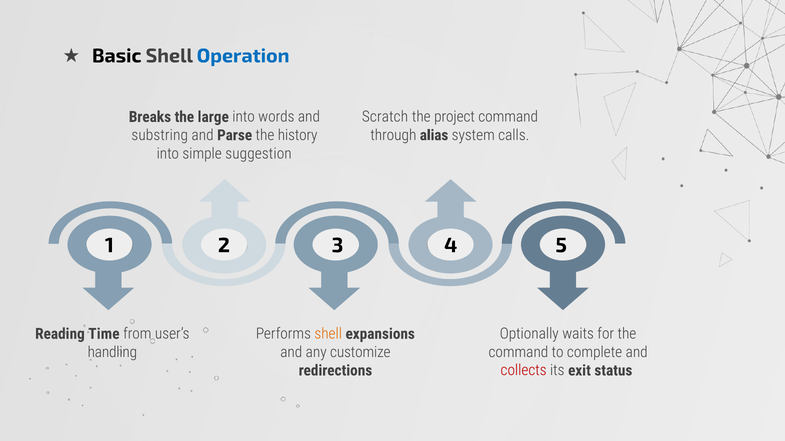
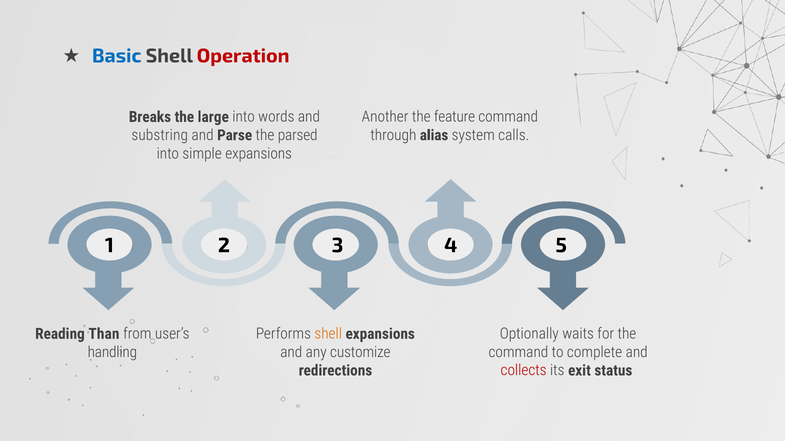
Basic colour: black -> blue (117, 56)
Operation colour: blue -> red (243, 56)
Scratch: Scratch -> Another (385, 117)
project: project -> feature (455, 117)
history: history -> parsed (298, 135)
simple suggestion: suggestion -> expansions (259, 154)
Time: Time -> Than (104, 334)
